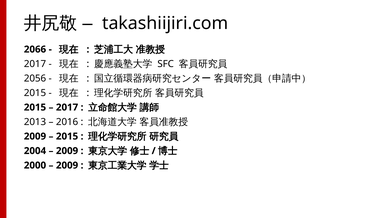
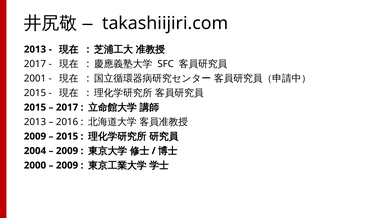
2066: 2066 -> 2013 (35, 49)
2056: 2056 -> 2001 (35, 78)
